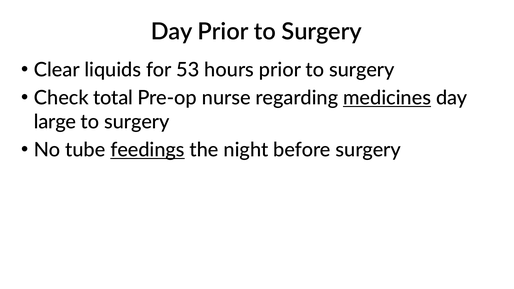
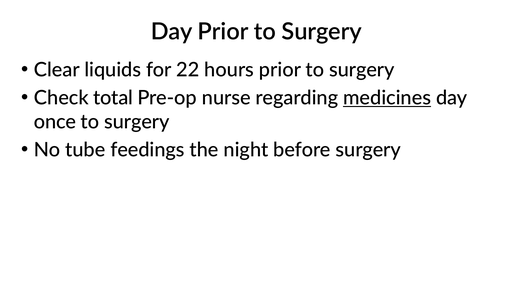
53: 53 -> 22 (188, 70)
large: large -> once (55, 122)
feedings underline: present -> none (148, 150)
